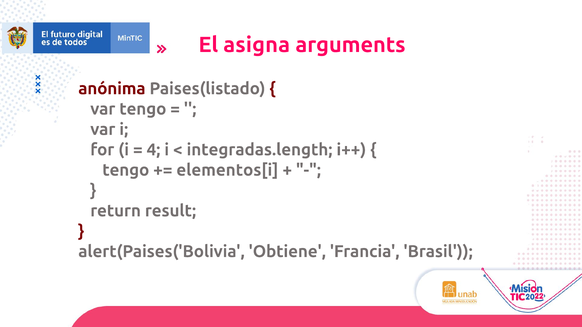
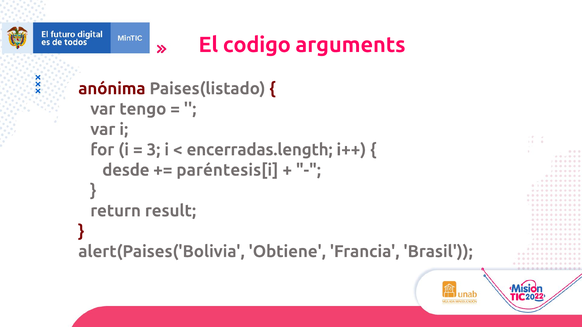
asigna: asigna -> codigo (257, 45)
4: 4 -> 3 (153, 150)
integradas.length: integradas.length -> encerradas.length (260, 150)
tengo: tengo -> desde (126, 170)
elementos[i: elementos[i -> paréntesis[i (227, 170)
